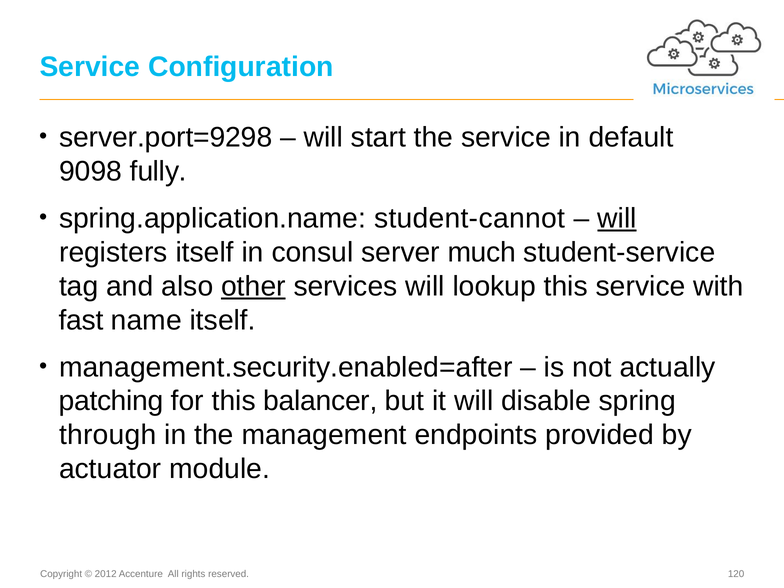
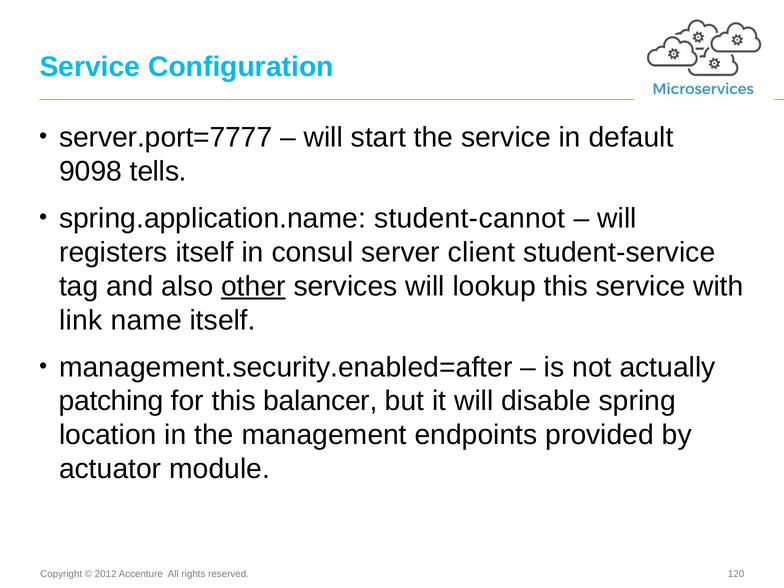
server.port=9298: server.port=9298 -> server.port=7777 (166, 137)
fully: fully -> tells (158, 171)
will underline: present -> none (617, 218)
much: much -> client (481, 252)
fast: fast -> link (81, 320)
through: through -> location (108, 435)
